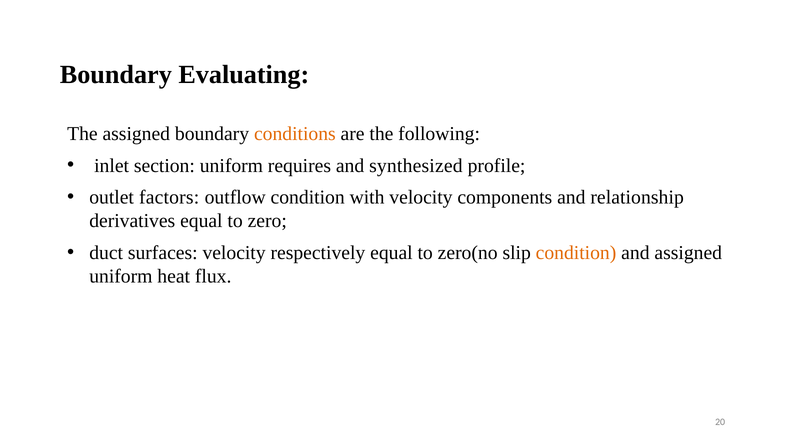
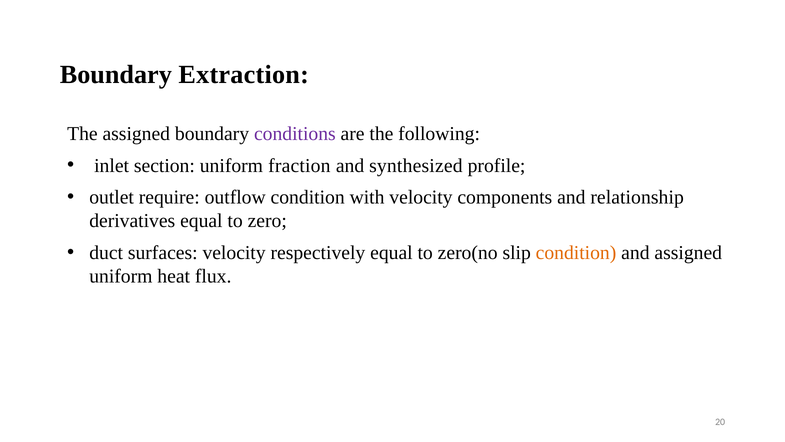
Evaluating: Evaluating -> Extraction (244, 75)
conditions colour: orange -> purple (295, 134)
requires: requires -> fraction (299, 165)
factors: factors -> require (169, 197)
